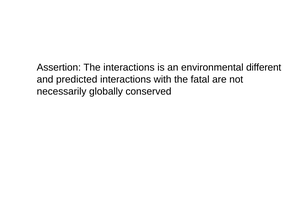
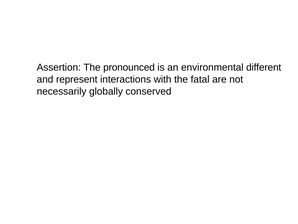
The interactions: interactions -> pronounced (129, 67)
predicted: predicted -> represent (77, 79)
